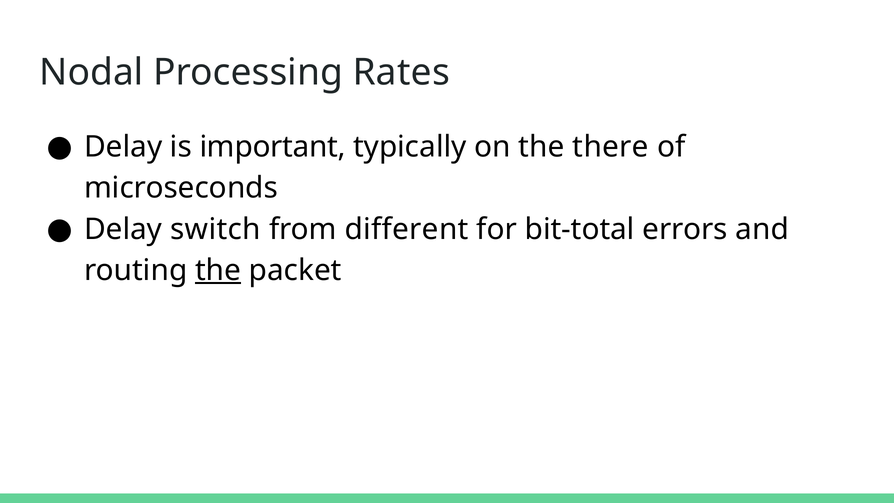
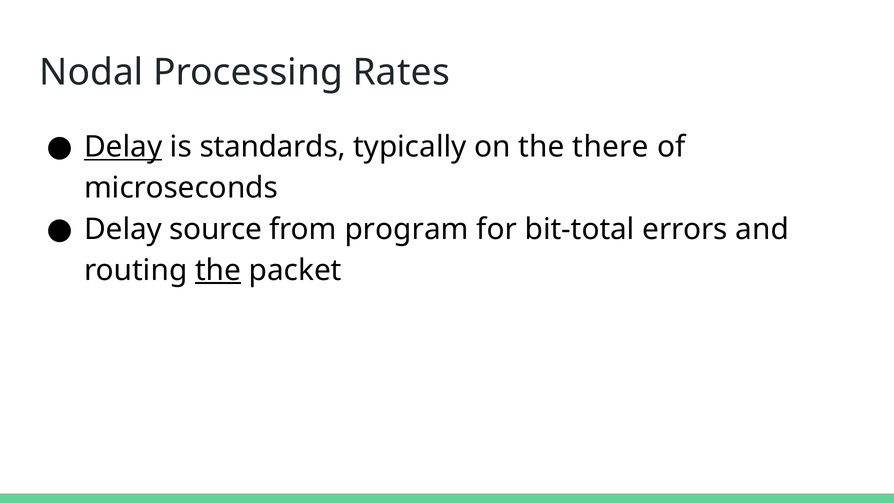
Delay underline: none -> present (123, 147)
important: important -> standards (273, 147)
switch: switch -> source (216, 229)
different: different -> program (407, 229)
